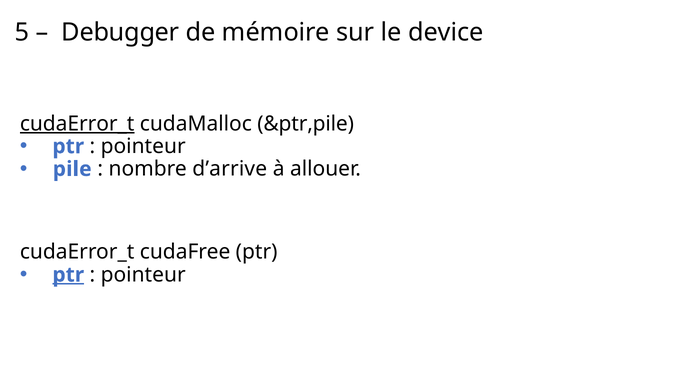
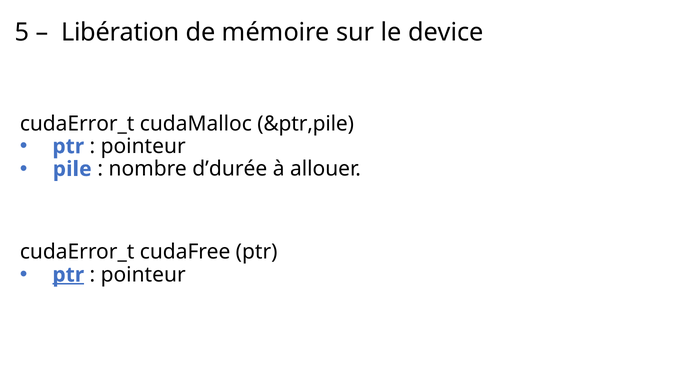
Debugger: Debugger -> Libération (120, 32)
cudaError_t underline: present -> none (77, 123)
d’arrive: d’arrive -> d’durée (230, 169)
